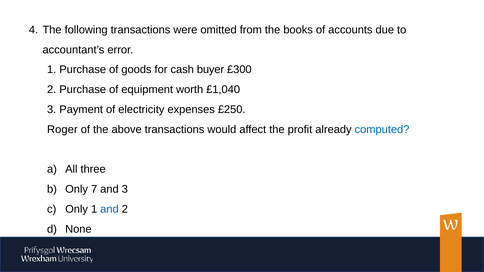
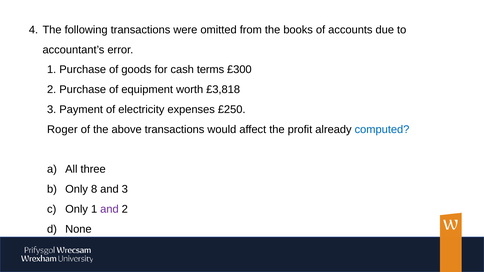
buyer: buyer -> terms (211, 70)
£1,040: £1,040 -> £3,818 (223, 90)
7: 7 -> 8 (94, 189)
and colour: blue -> purple (109, 209)
